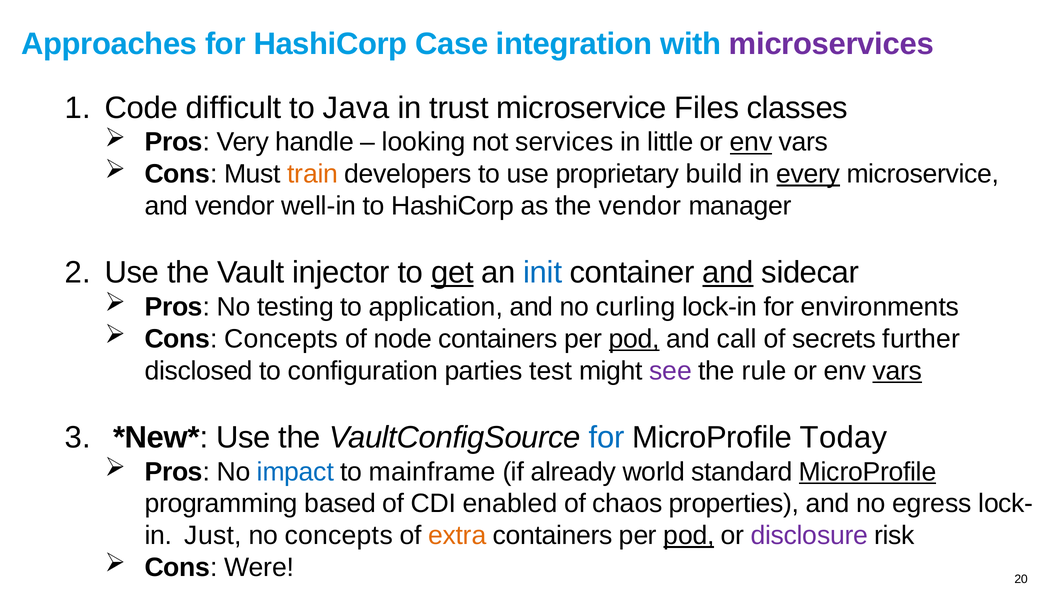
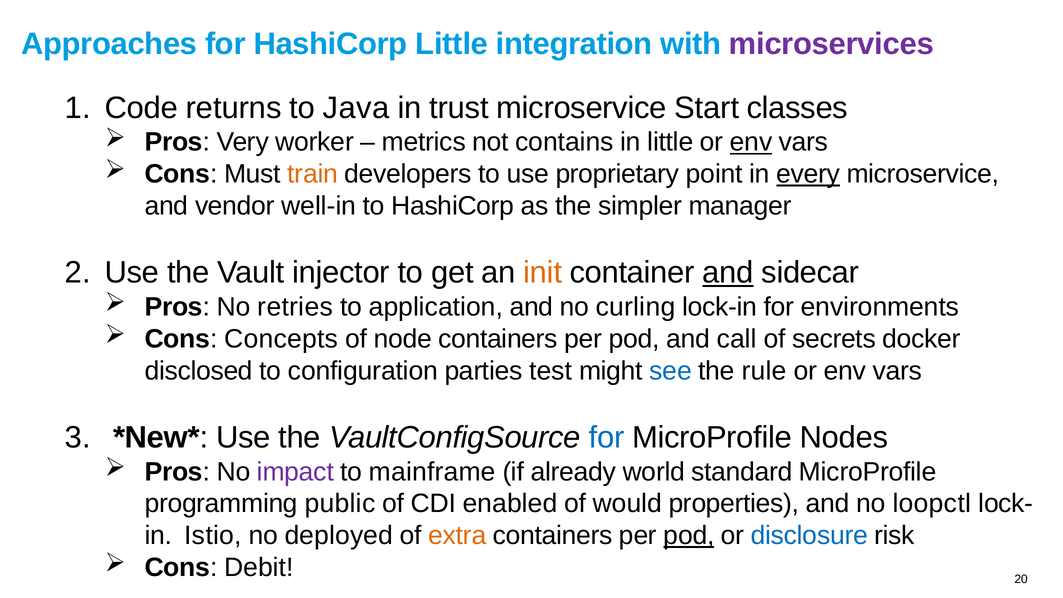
HashiCorp Case: Case -> Little (452, 44)
difficult: difficult -> returns (234, 108)
Files: Files -> Start (707, 108)
handle: handle -> worker (315, 142)
looking: looking -> metrics (424, 142)
services: services -> contains (564, 142)
build: build -> point (714, 174)
the vendor: vendor -> simpler (640, 206)
get underline: present -> none (452, 273)
init colour: blue -> orange (543, 273)
testing: testing -> retries (295, 307)
pod underline: present -> none (634, 339)
further: further -> docker (922, 339)
see colour: purple -> blue (671, 371)
vars underline: present -> none (897, 371)
Today: Today -> Nodes (844, 438)
impact colour: blue -> purple (295, 472)
MicroProfile underline: present -> none (868, 472)
based: based -> public (340, 504)
chaos: chaos -> would (627, 504)
egress: egress -> loopctl (932, 504)
Just: Just -> Istio (213, 536)
no concepts: concepts -> deployed (339, 536)
disclosure colour: purple -> blue (809, 536)
Were: Were -> Debit (259, 568)
